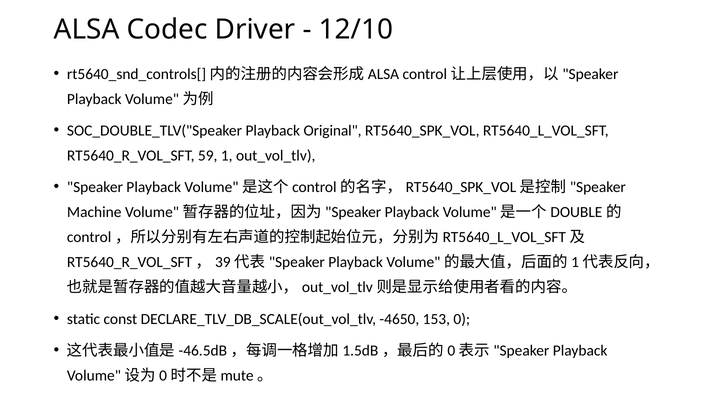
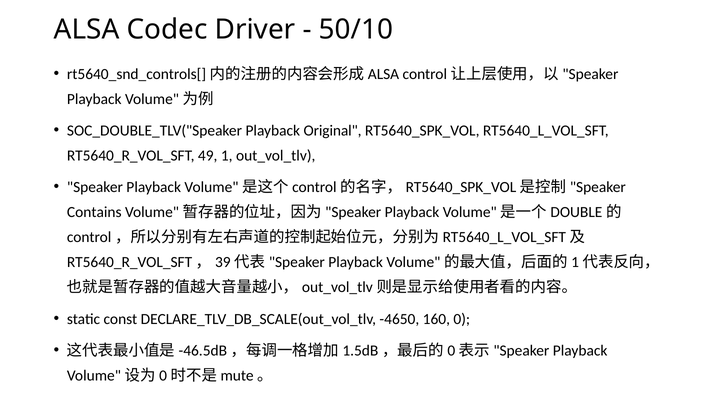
12/10: 12/10 -> 50/10 (356, 29)
59: 59 -> 49 (208, 155)
Machine: Machine -> Contains (94, 212)
153: 153 -> 160 (436, 319)
